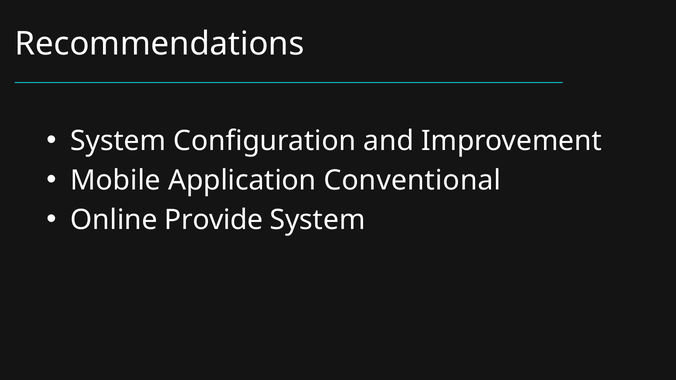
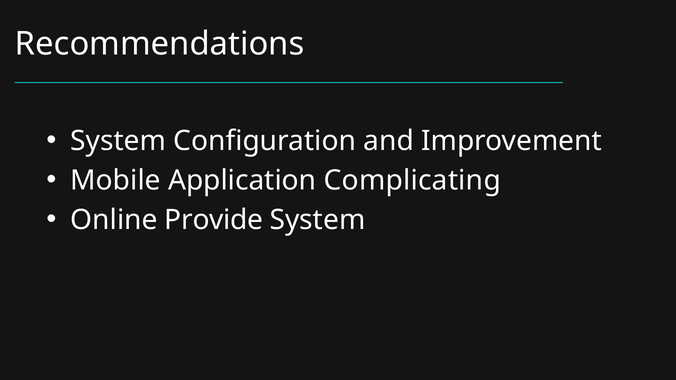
Conventional: Conventional -> Complicating (412, 181)
